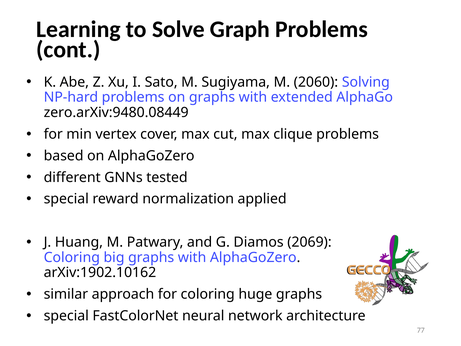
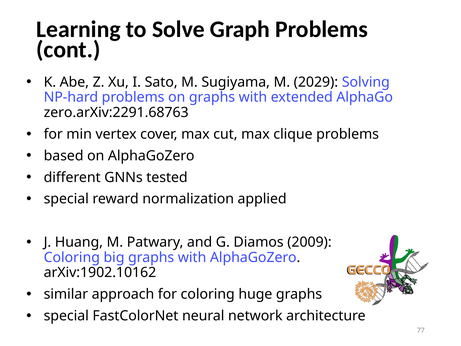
2060: 2060 -> 2029 (316, 82)
zero.arXiv:9480.08449: zero.arXiv:9480.08449 -> zero.arXiv:2291.68763 (116, 112)
2069: 2069 -> 2009 (309, 242)
